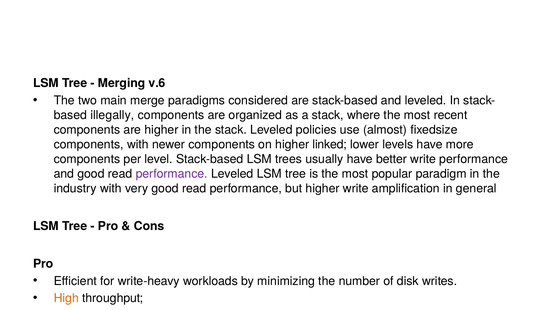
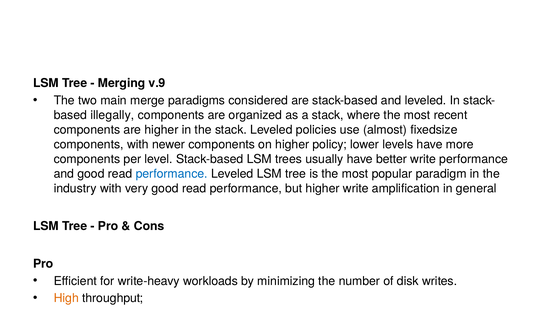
v.6: v.6 -> v.9 (157, 83)
linked: linked -> policy (330, 144)
performance colour: purple -> blue (172, 174)
